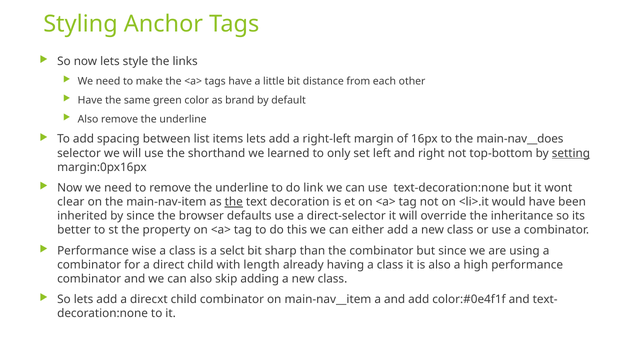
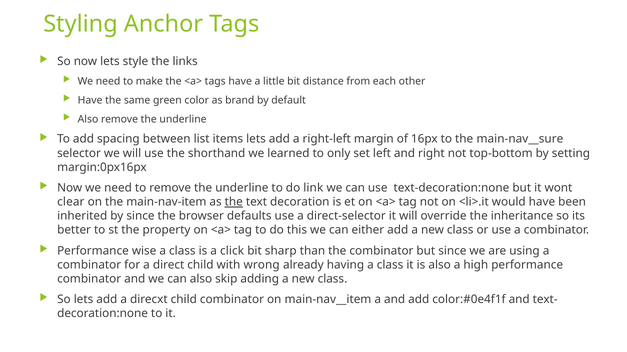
main-nav__does: main-nav__does -> main-nav__sure (520, 139)
setting underline: present -> none (571, 153)
selct: selct -> click (232, 251)
length: length -> wrong (262, 265)
